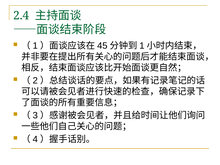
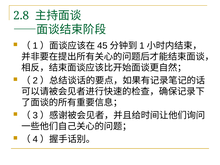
2.4: 2.4 -> 2.8 (21, 16)
